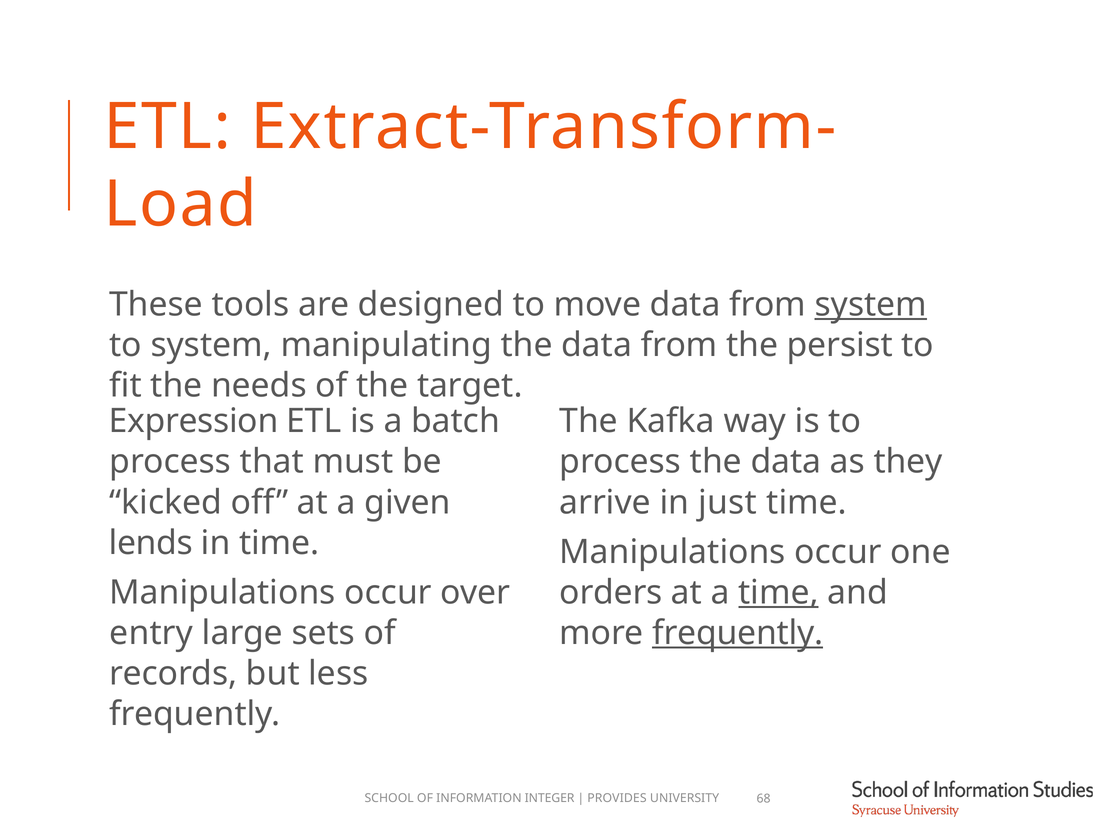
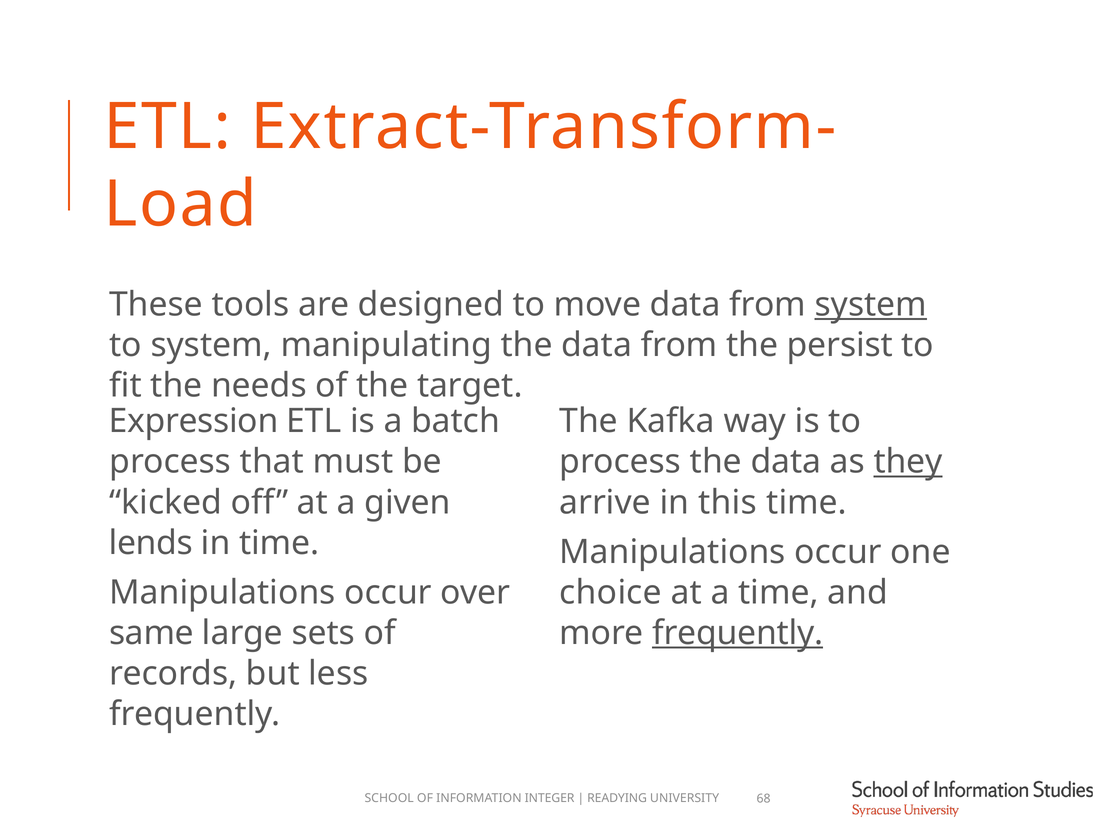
they underline: none -> present (908, 462)
just: just -> this (728, 502)
orders: orders -> choice (611, 592)
time underline: present -> none (778, 592)
entry: entry -> same (152, 633)
PROVIDES: PROVIDES -> READYING (617, 798)
